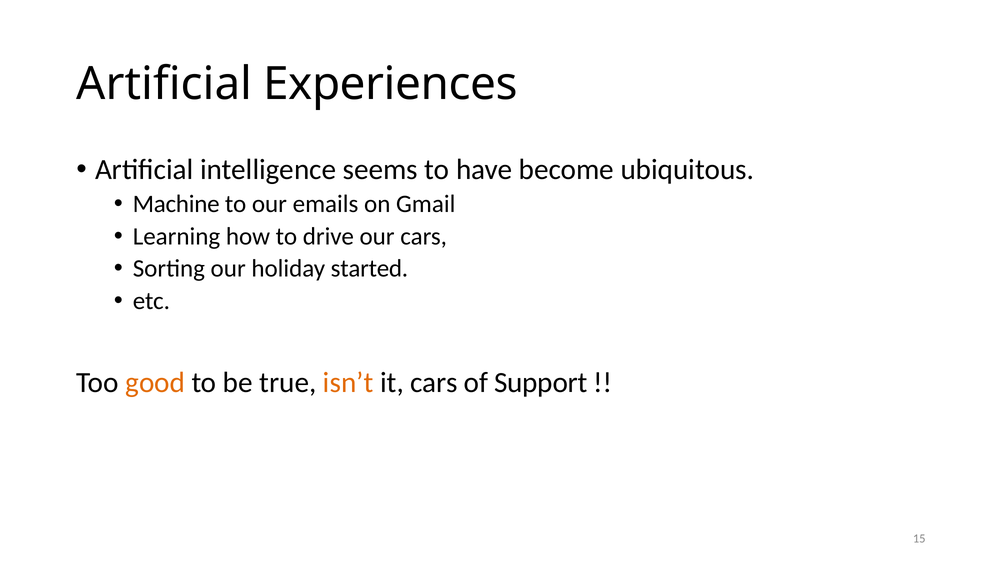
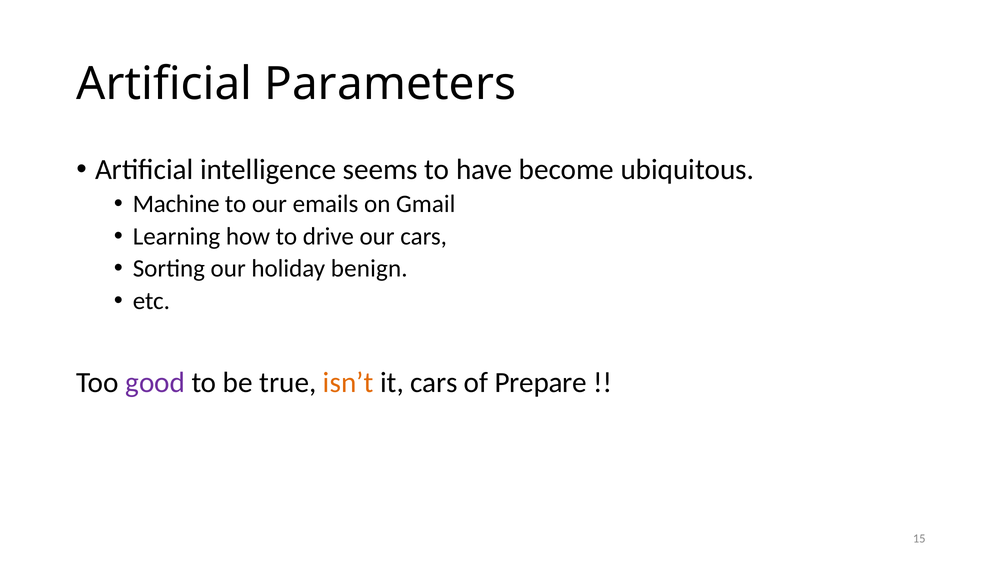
Experiences: Experiences -> Parameters (390, 84)
started: started -> benign (369, 268)
good colour: orange -> purple (155, 382)
Support: Support -> Prepare (541, 382)
